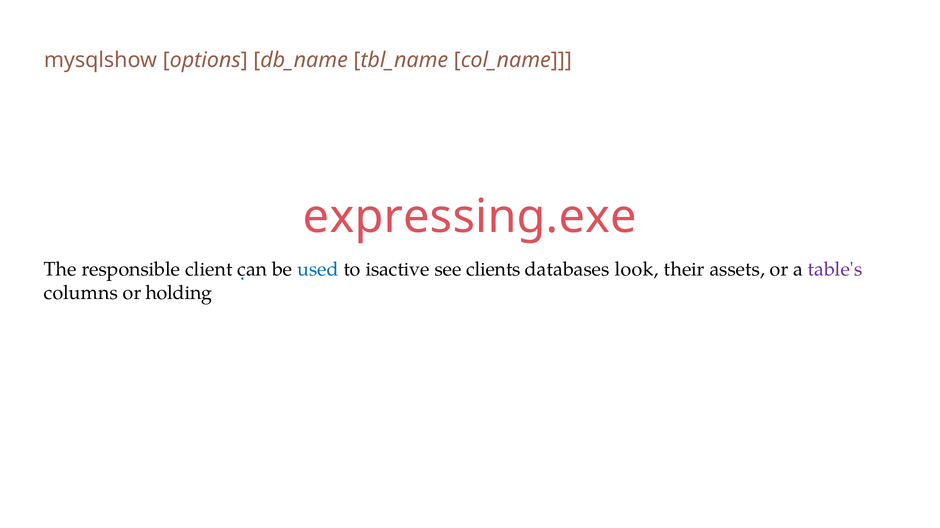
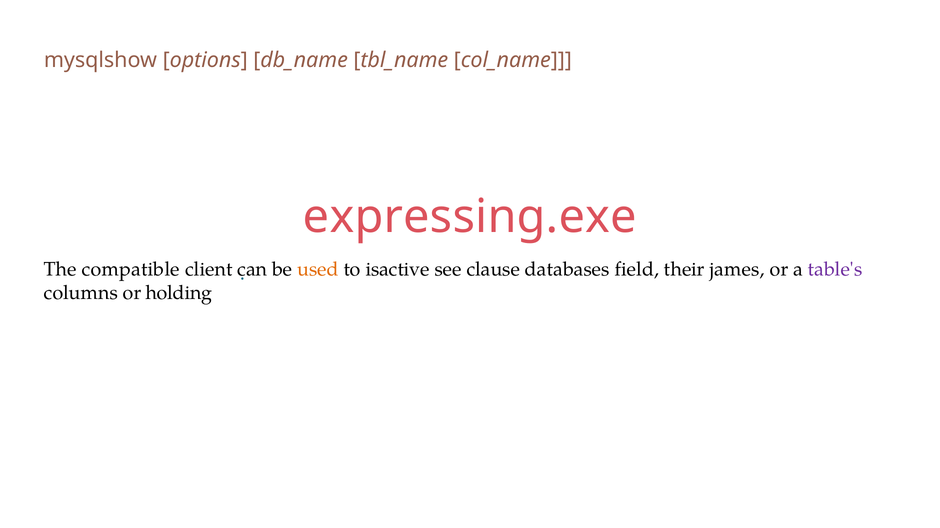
responsible: responsible -> compatible (131, 270)
used colour: blue -> orange (318, 270)
clients: clients -> clause (493, 270)
look: look -> field (637, 270)
assets: assets -> james (737, 270)
